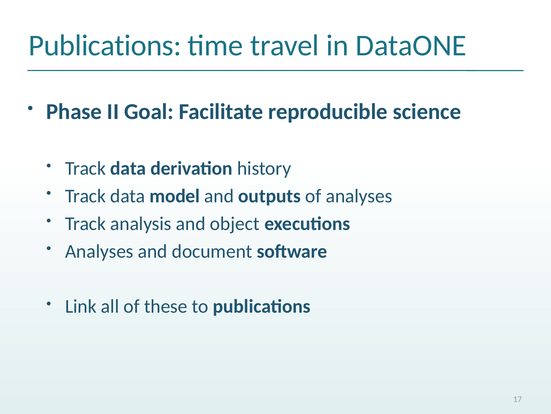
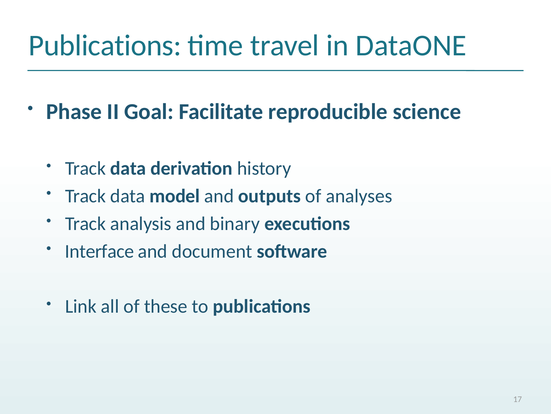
object: object -> binary (235, 223)
Analyses: Analyses -> Interface (99, 251)
